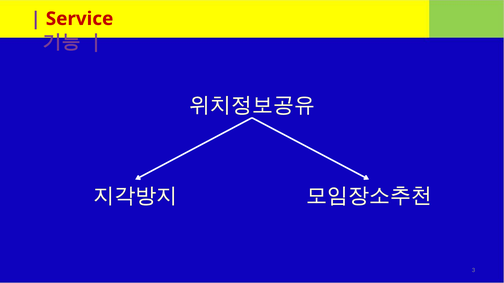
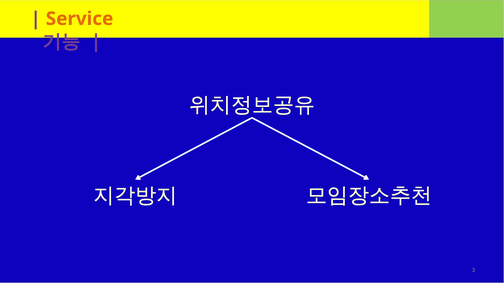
Service colour: red -> orange (80, 19)
